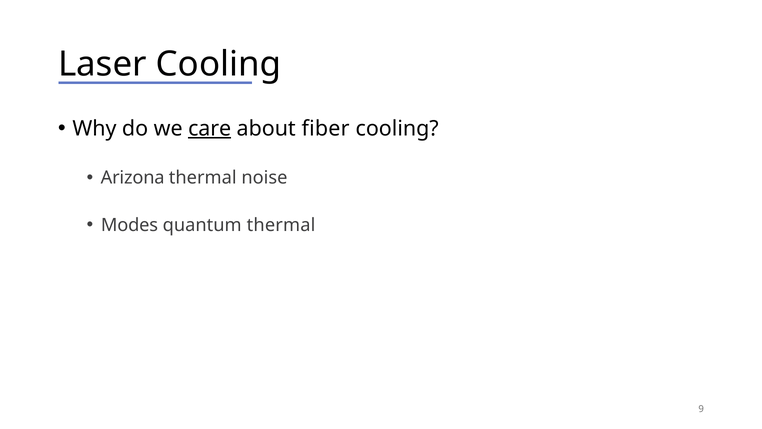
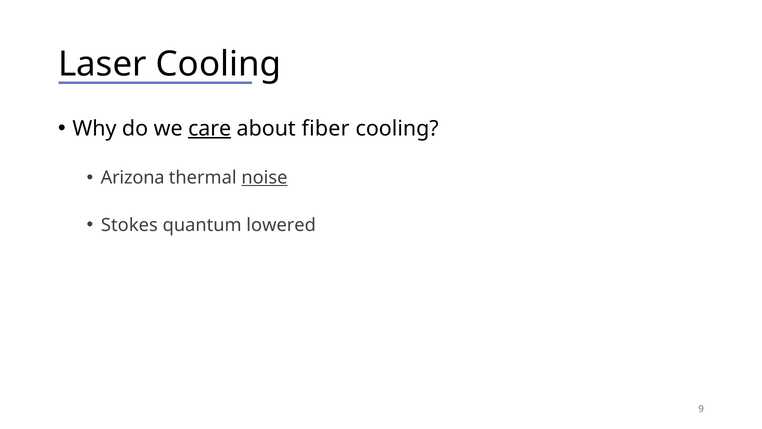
noise underline: none -> present (264, 177)
Modes: Modes -> Stokes (129, 225)
quantum thermal: thermal -> lowered (281, 225)
